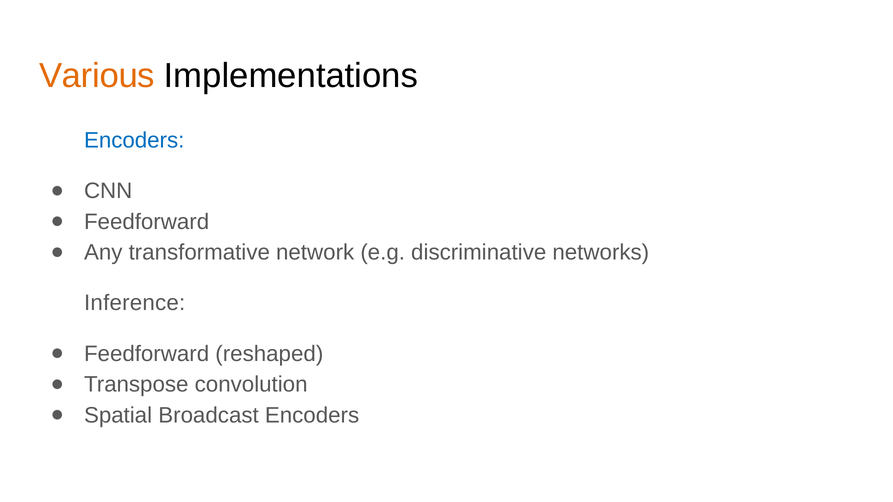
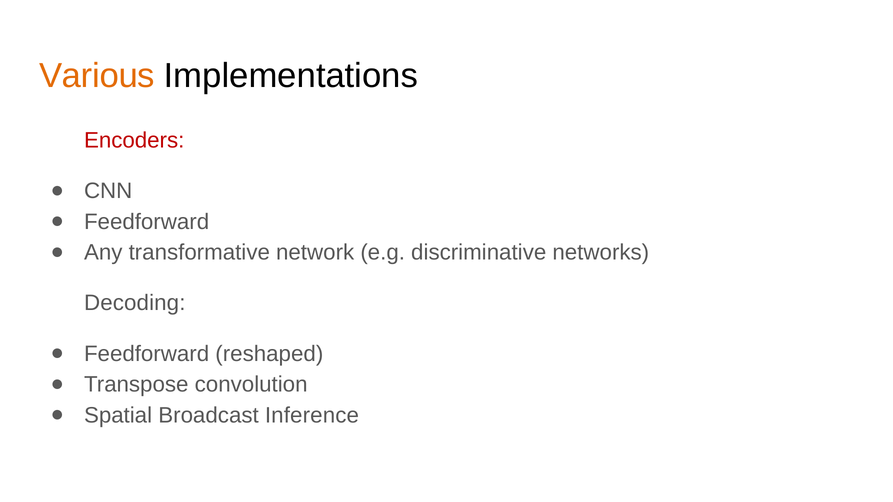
Encoders colour: blue -> red (134, 140)
Inference: Inference -> Decoding (135, 303)
Broadcast Encoders: Encoders -> Inference (312, 416)
